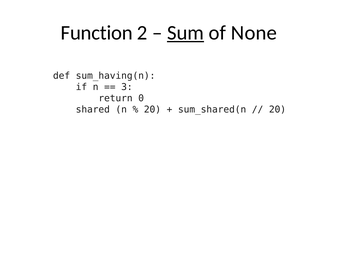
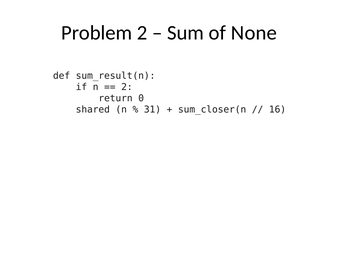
Function: Function -> Problem (97, 33)
Sum underline: present -> none (186, 33)
sum_having(n: sum_having(n -> sum_result(n (116, 76)
3: 3 -> 2 (127, 87)
20: 20 -> 31 (152, 110)
sum_shared(n: sum_shared(n -> sum_closer(n (212, 110)
20: 20 -> 16 (277, 110)
